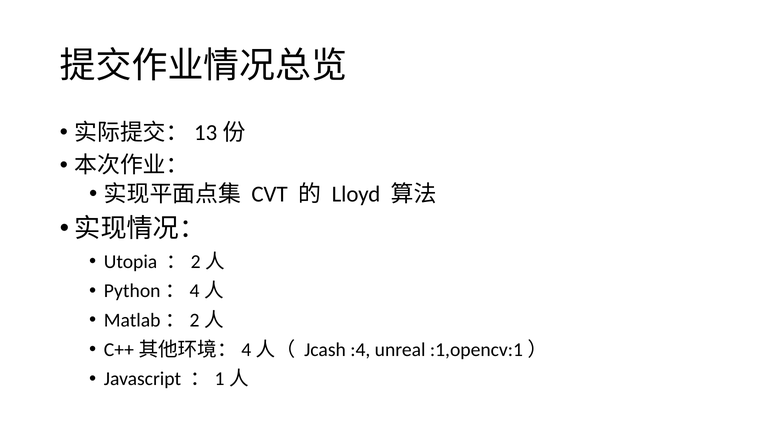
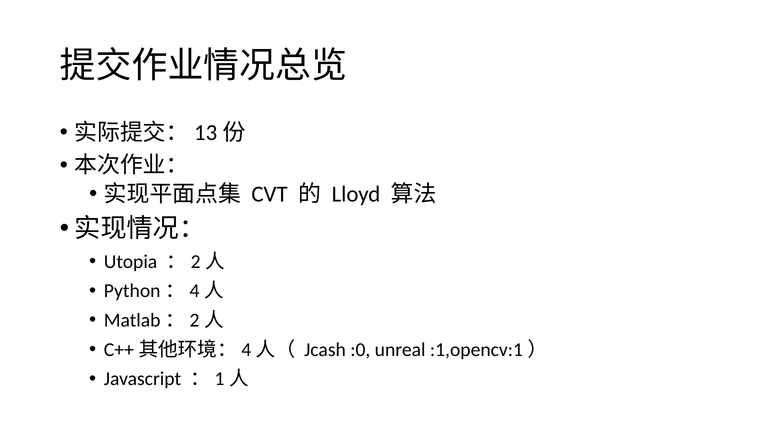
:4: :4 -> :0 (360, 350)
